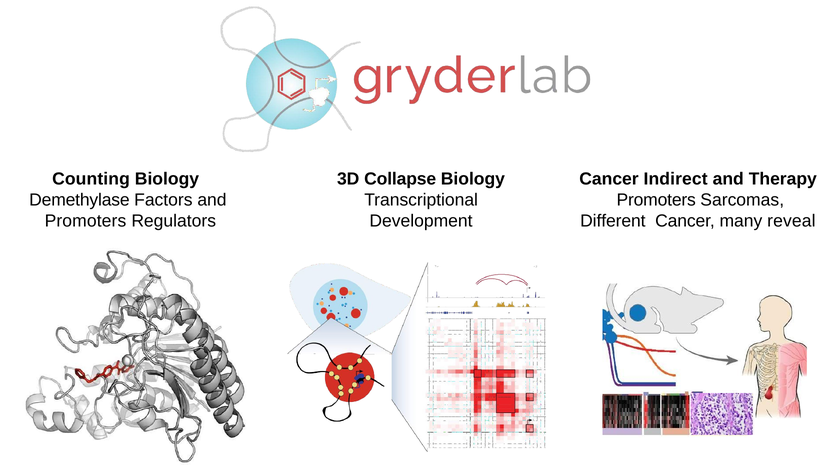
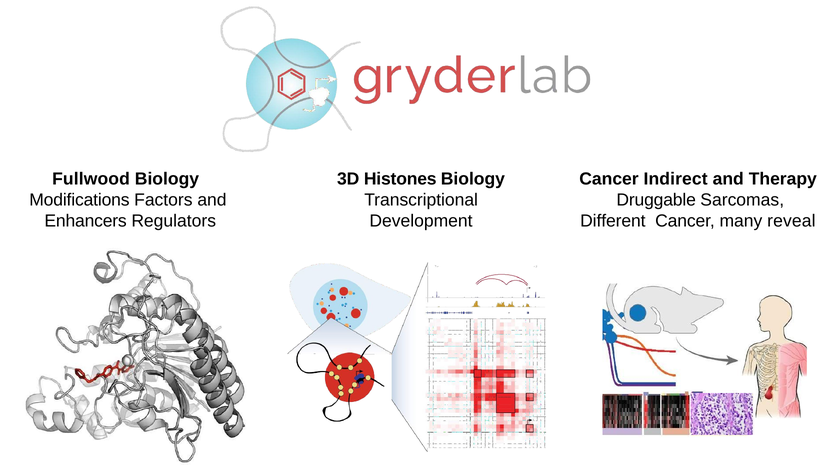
Counting: Counting -> Fullwood (91, 179)
Collapse: Collapse -> Histones (400, 179)
Demethylase: Demethylase -> Modifications (79, 200)
Promoters: Promoters -> Druggable (656, 200)
Promoters: Promoters -> Enhancers (86, 221)
